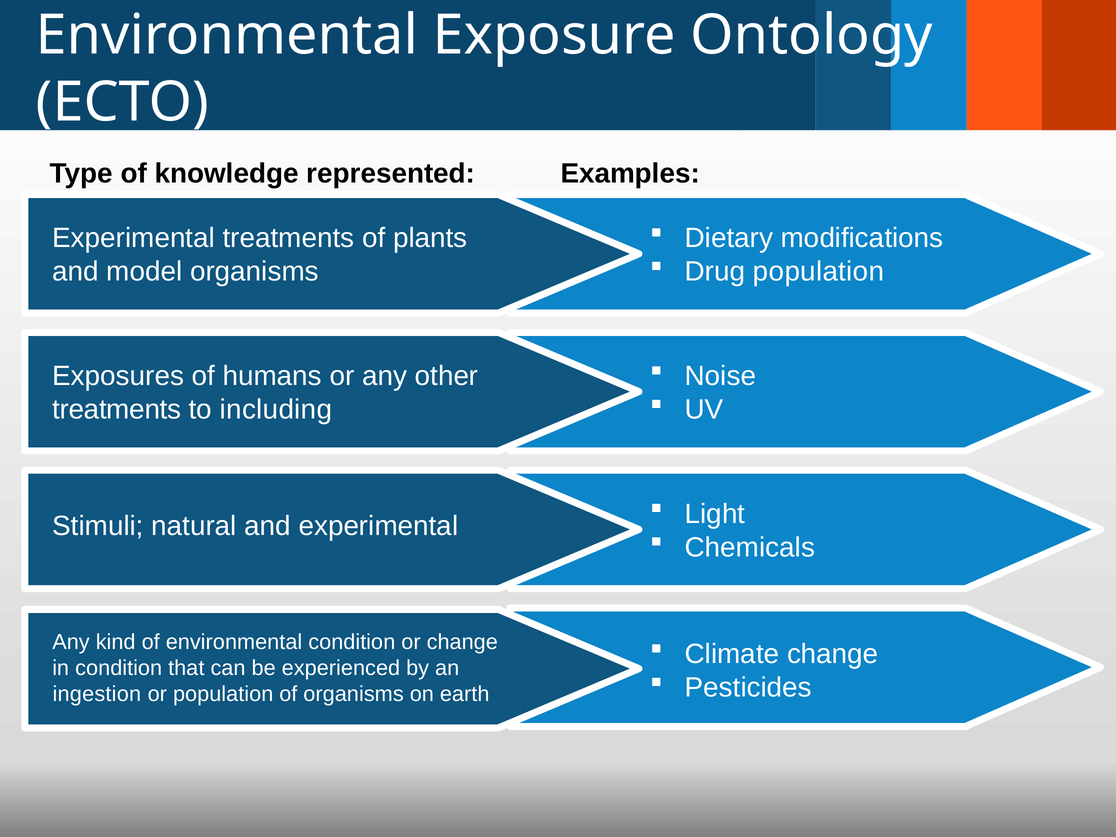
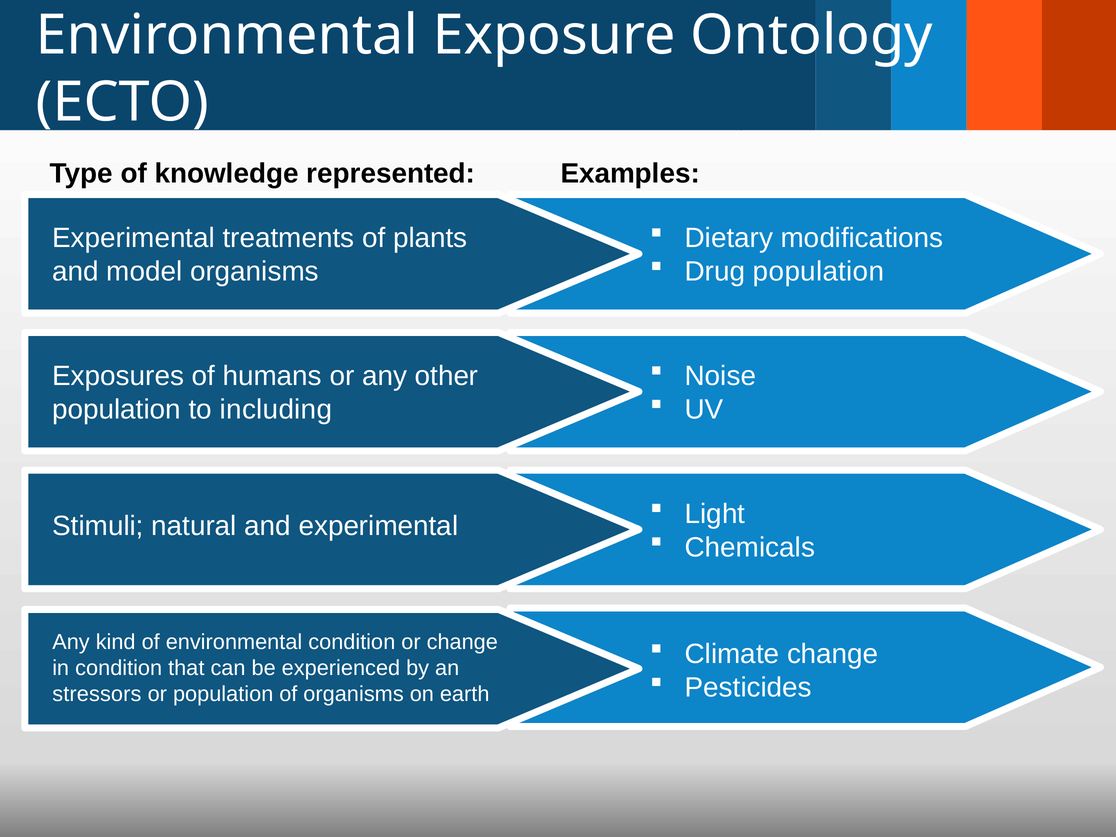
treatments: treatments -> population (117, 410)
ingestion: ingestion -> stressors (97, 694)
